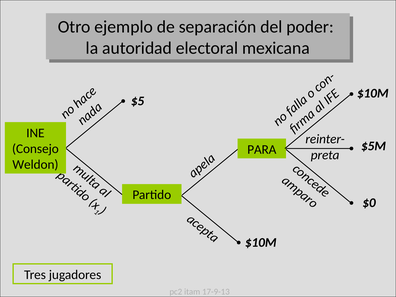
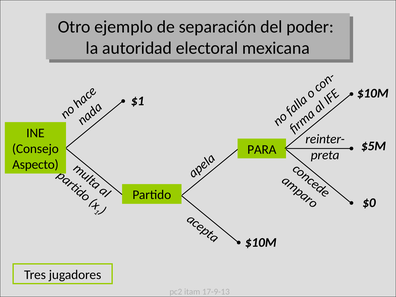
$5: $5 -> $1 (138, 101)
Weldon: Weldon -> Aspecto (35, 165)
